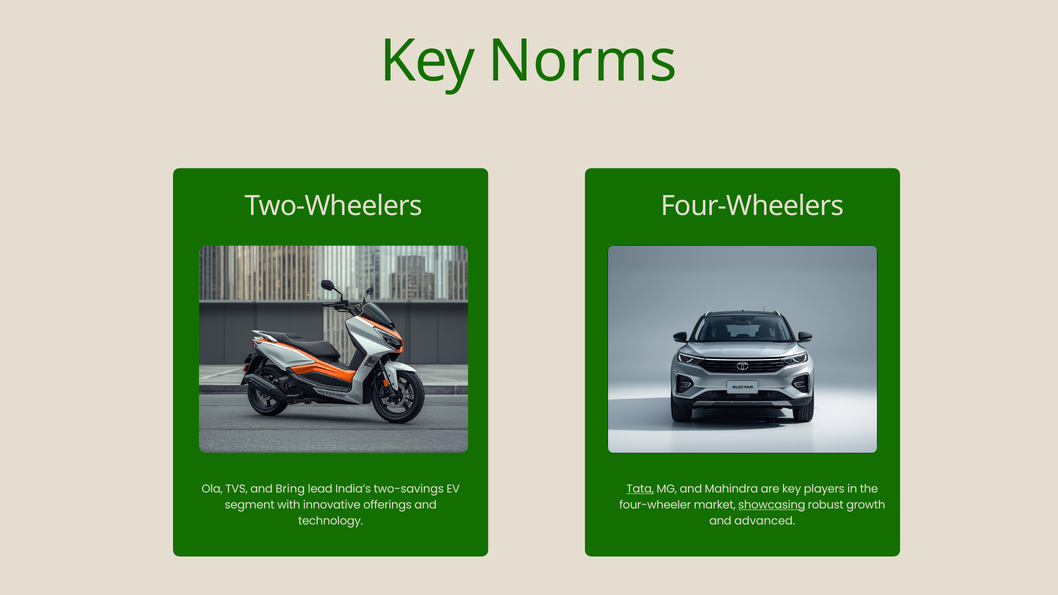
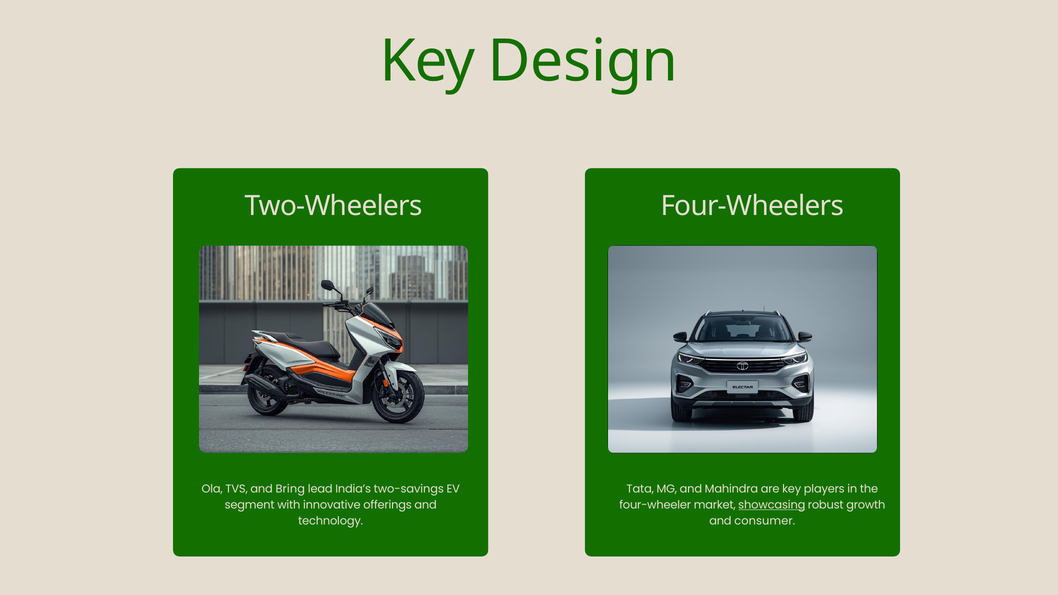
Norms: Norms -> Design (583, 61)
Tata underline: present -> none (640, 489)
advanced: advanced -> consumer (765, 521)
